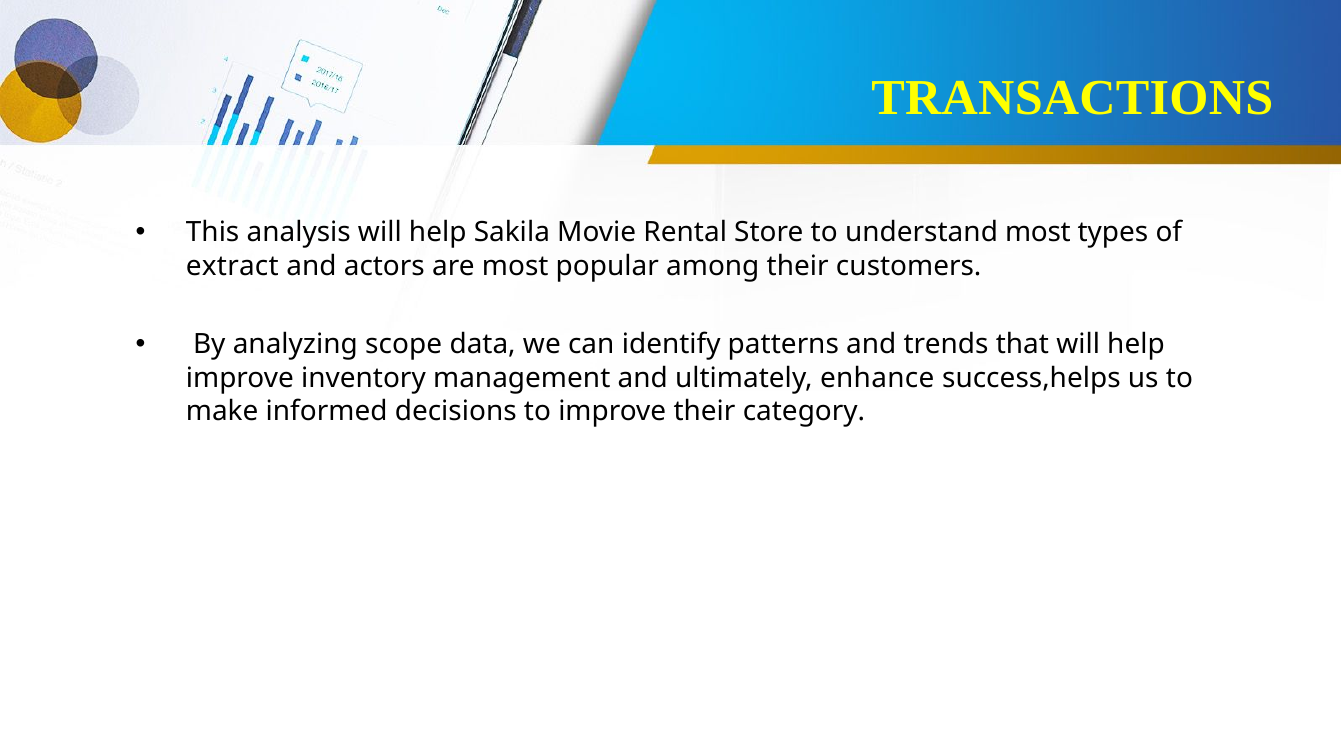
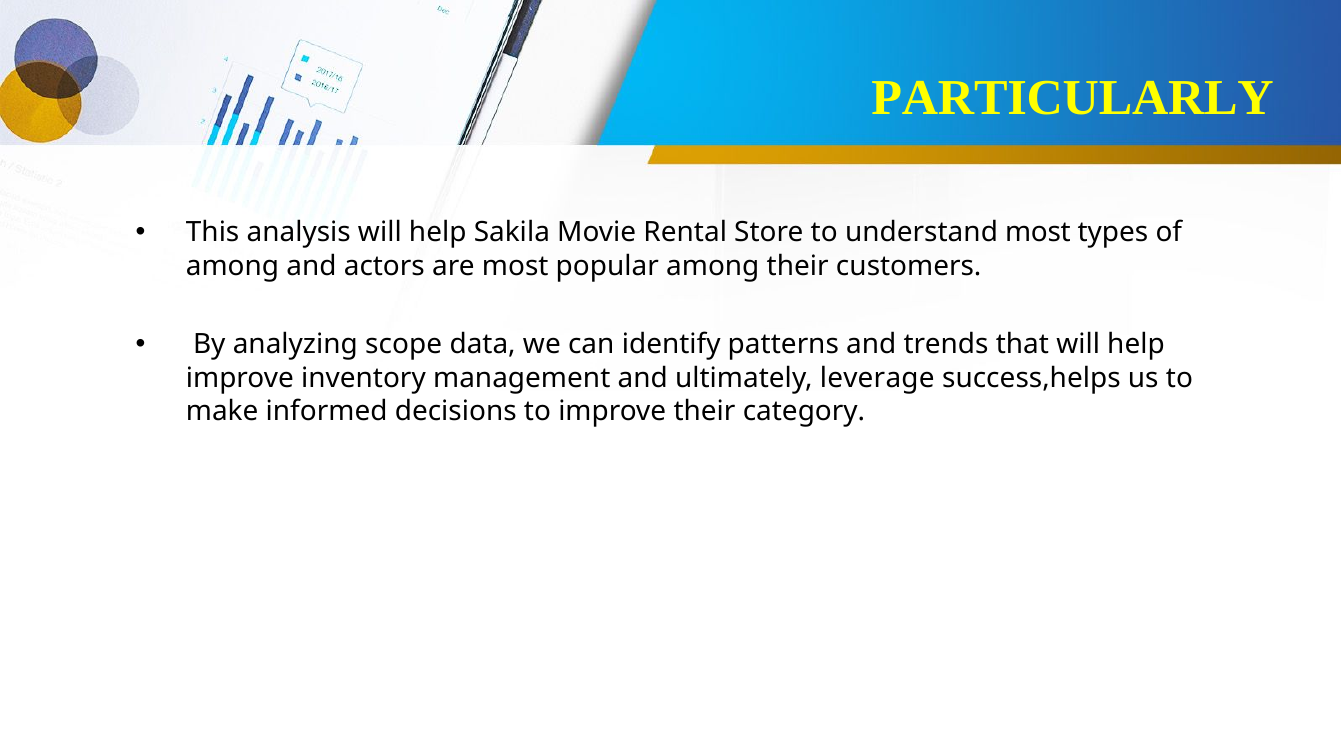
TRANSACTIONS: TRANSACTIONS -> PARTICULARLY (1073, 98)
extract: extract -> among (232, 266)
enhance: enhance -> leverage (877, 378)
